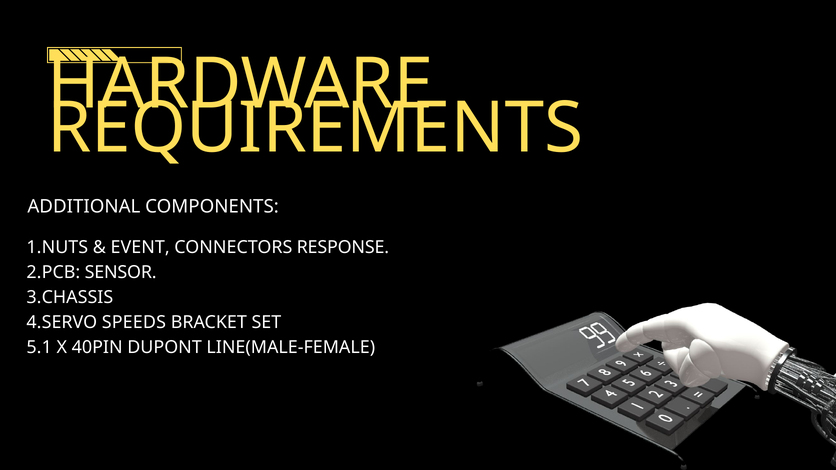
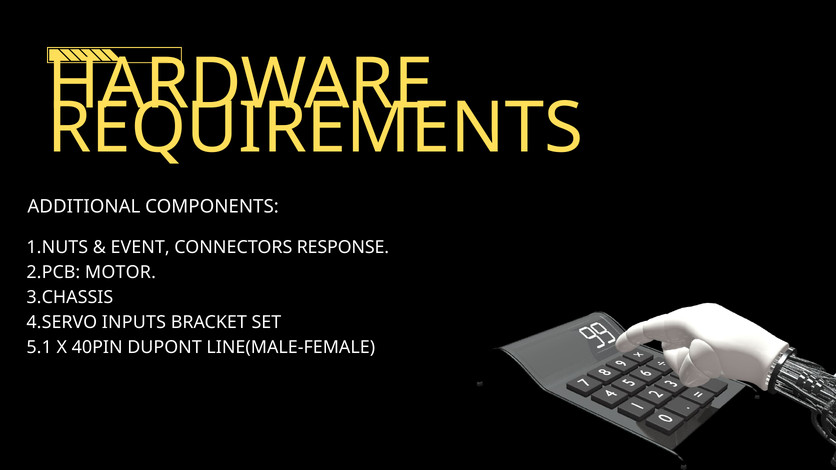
SENSOR: SENSOR -> MOTOR (120, 273)
SPEEDS: SPEEDS -> INPUTS (134, 323)
